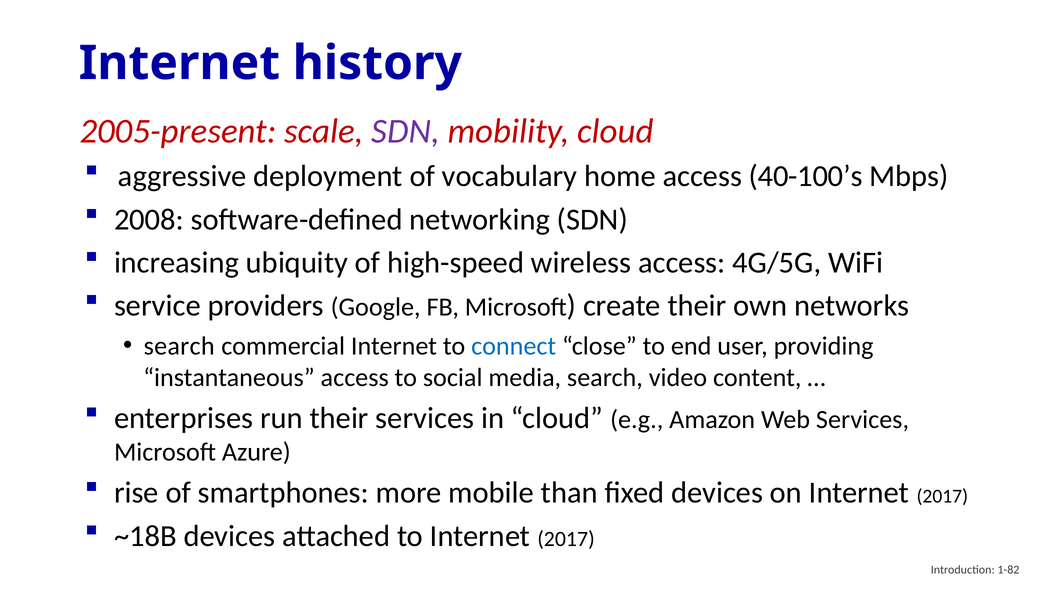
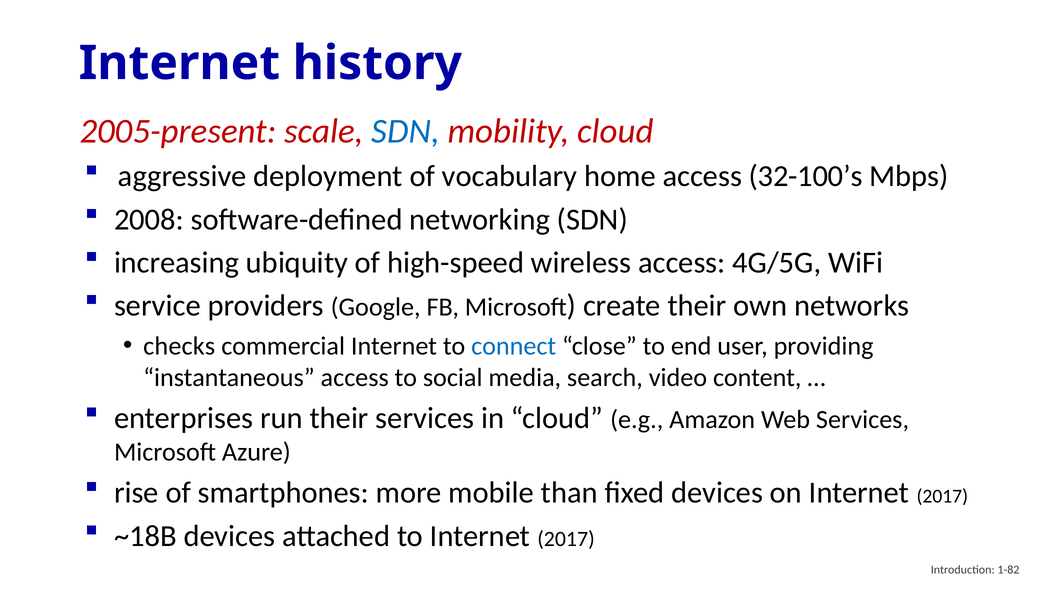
SDN colour: purple -> blue (406, 131)
40-100’s: 40-100’s -> 32-100’s (806, 176)
search: search -> checks (179, 346)
